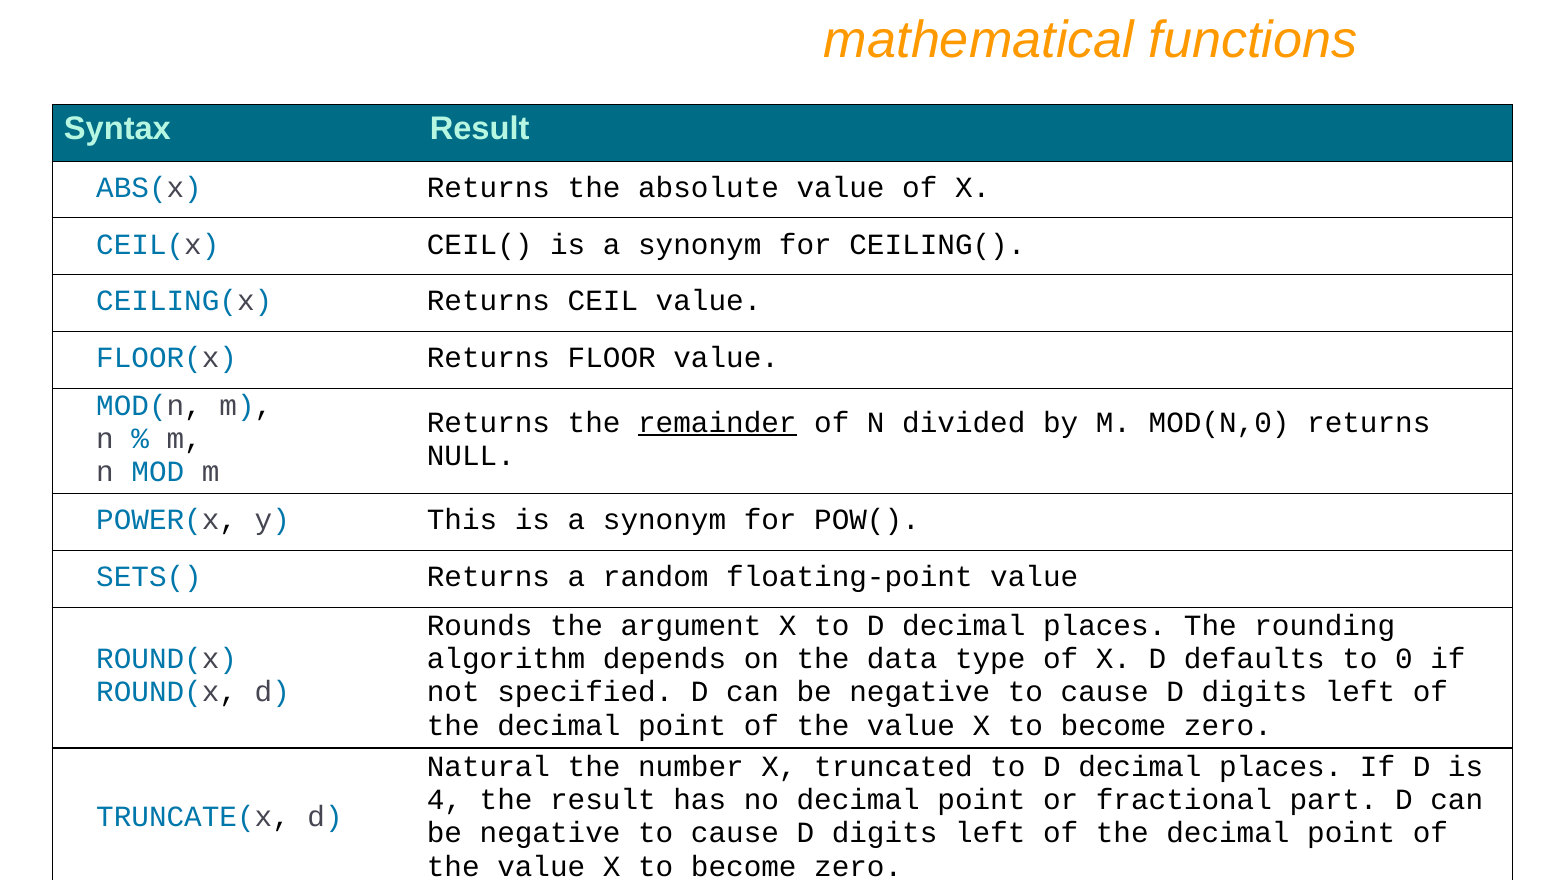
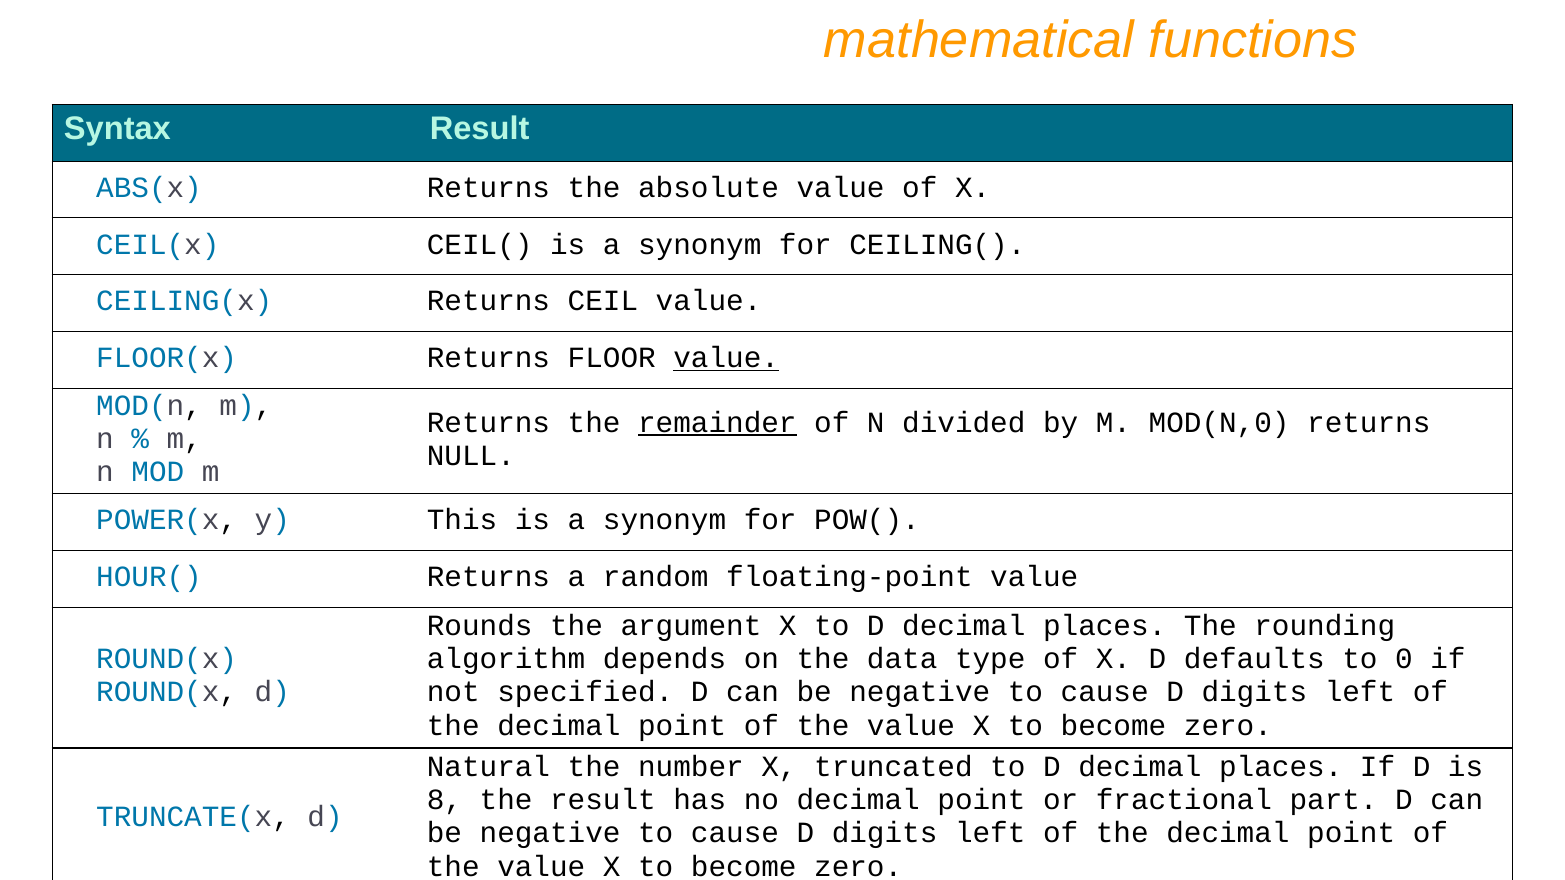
value underline: none -> present (726, 358)
SETS(: SETS( -> HOUR( (149, 577)
4: 4 -> 8 (444, 800)
